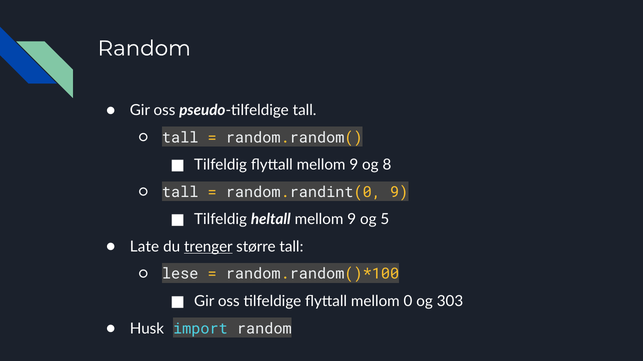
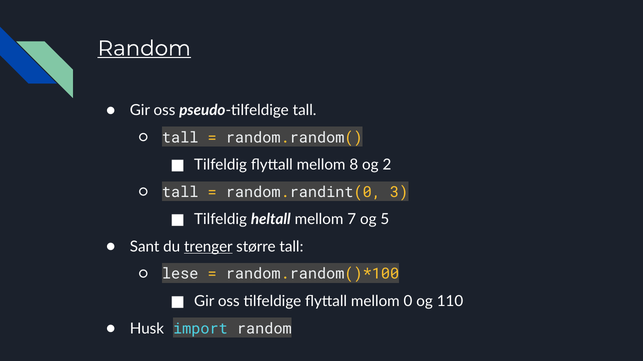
Random underline: none -> present (144, 48)
flyttall mellom 9: 9 -> 8 (354, 165)
8: 8 -> 2 (387, 165)
random.randint(0 9: 9 -> 3 (399, 192)
heltall mellom 9: 9 -> 7 (352, 220)
Late: Late -> Sant (145, 247)
303: 303 -> 110 (450, 302)
